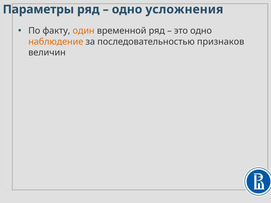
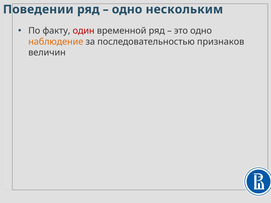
Параметры: Параметры -> Поведении (38, 9)
усложнения: усложнения -> нескольким (184, 9)
один colour: orange -> red (84, 31)
